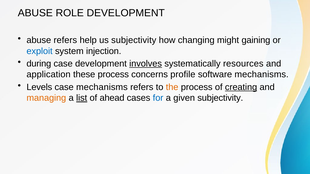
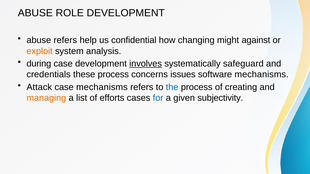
us subjectivity: subjectivity -> confidential (134, 40)
gaining: gaining -> against (256, 40)
exploit colour: blue -> orange (40, 51)
injection: injection -> analysis (104, 51)
resources: resources -> safeguard (243, 64)
application: application -> credentials (49, 75)
profile: profile -> issues (183, 75)
Levels: Levels -> Attack (39, 87)
the colour: orange -> blue (172, 87)
creating underline: present -> none (241, 87)
list underline: present -> none (82, 98)
ahead: ahead -> efforts (112, 98)
